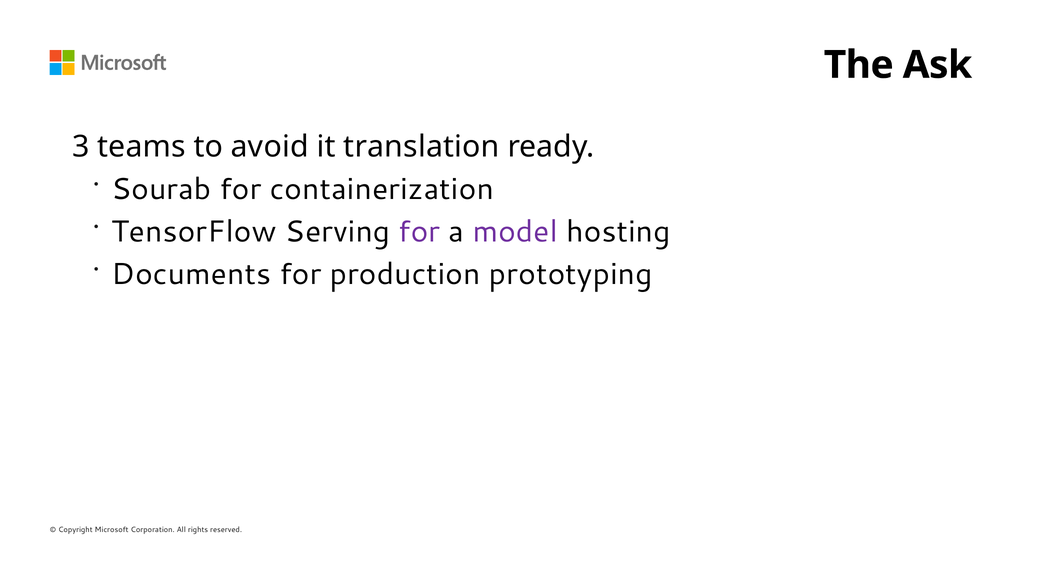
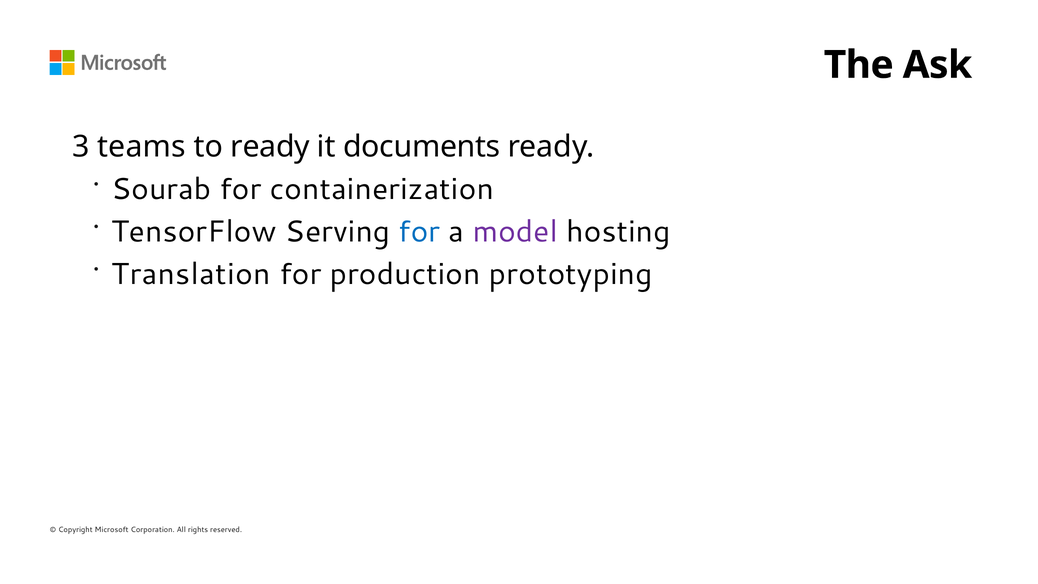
to avoid: avoid -> ready (270, 147)
translation: translation -> documents (422, 147)
for colour: purple -> blue (419, 232)
Documents: Documents -> Translation (191, 274)
